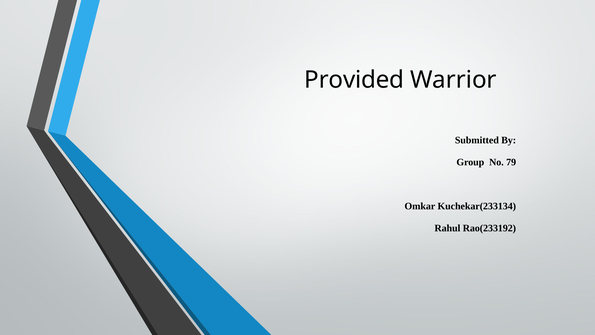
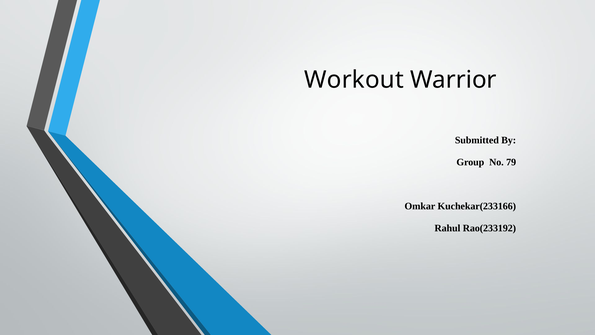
Provided: Provided -> Workout (354, 80)
Kuchekar(233134: Kuchekar(233134 -> Kuchekar(233166 (477, 206)
